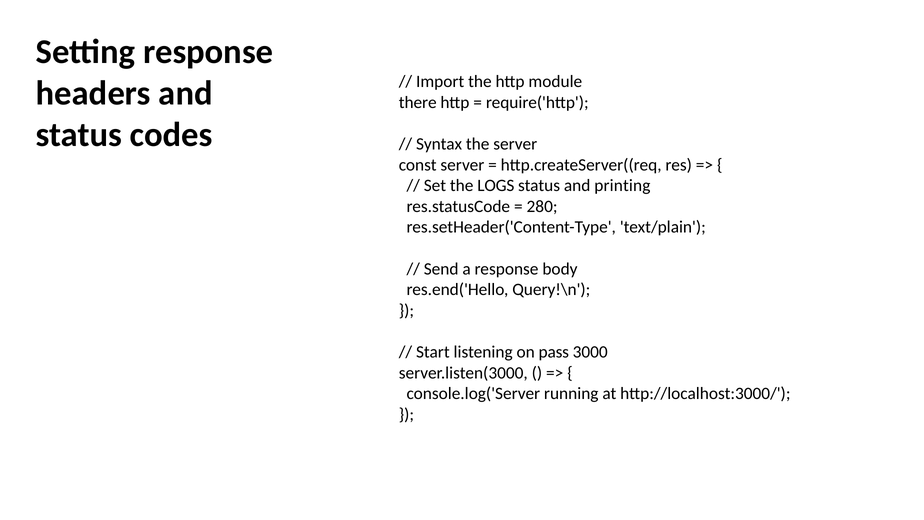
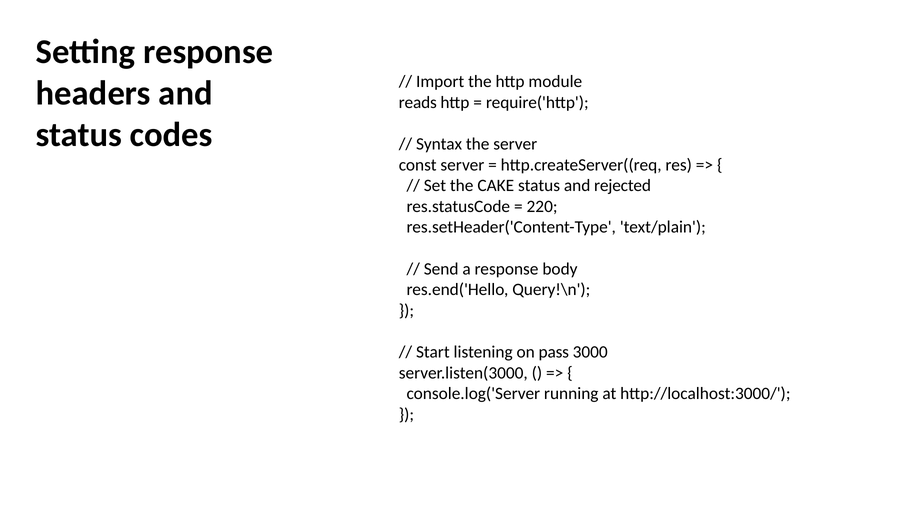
there: there -> reads (418, 102)
LOGS: LOGS -> CAKE (496, 186)
printing: printing -> rejected (623, 186)
280: 280 -> 220 (542, 206)
